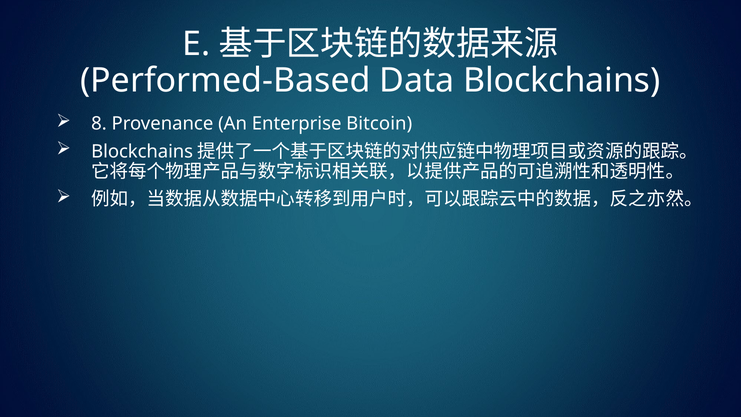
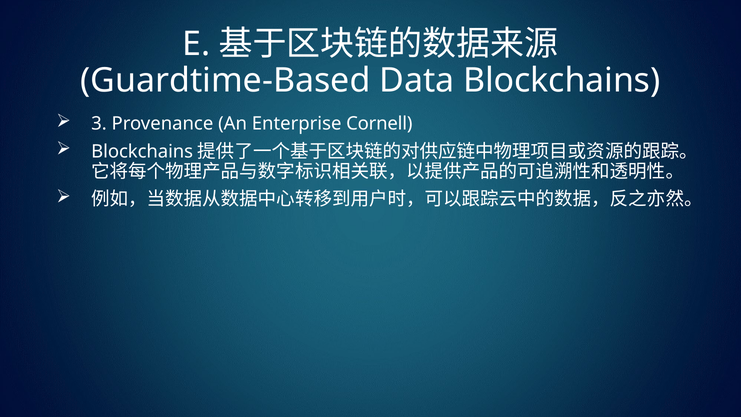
Performed-Based: Performed-Based -> Guardtime-Based (225, 81)
8: 8 -> 3 (99, 124)
Bitcoin: Bitcoin -> Cornell (379, 124)
